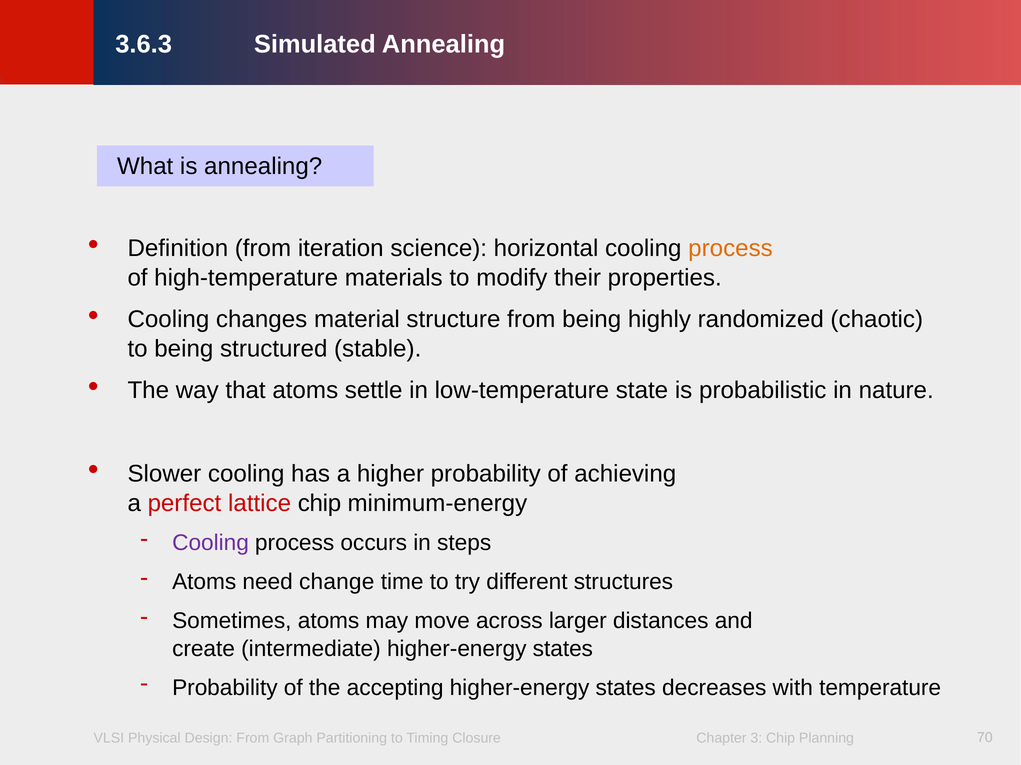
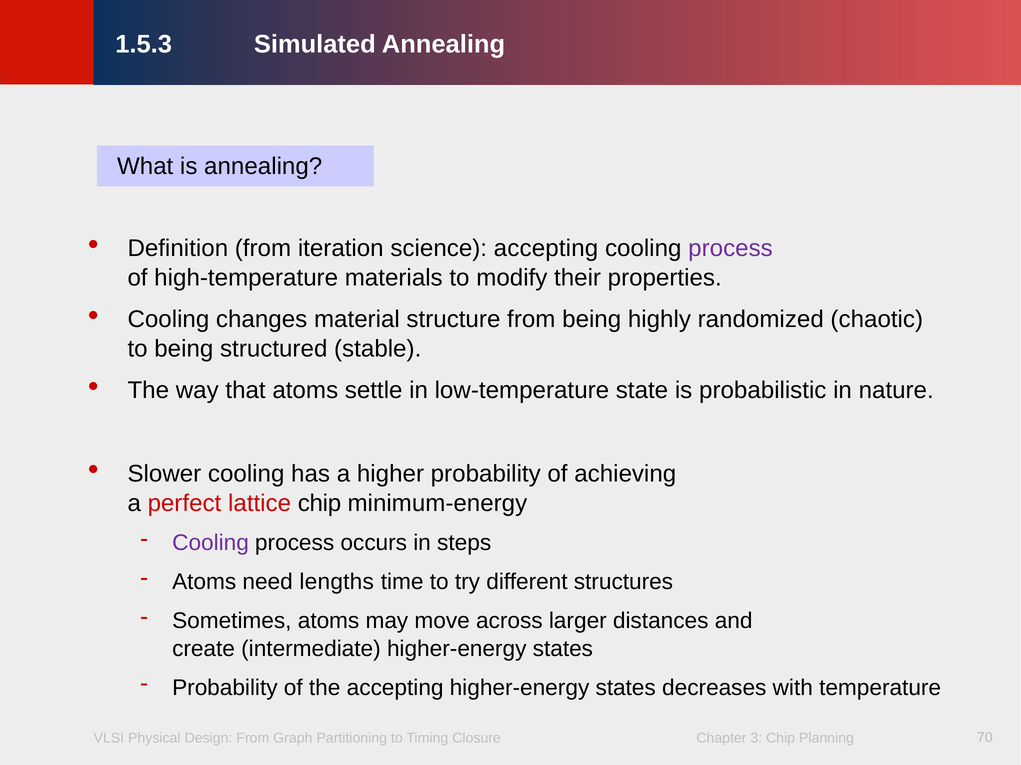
3.6.3: 3.6.3 -> 1.5.3 (144, 44)
science horizontal: horizontal -> accepting (546, 249)
process colour: orange -> purple (730, 249)
change: change -> lengths (337, 582)
